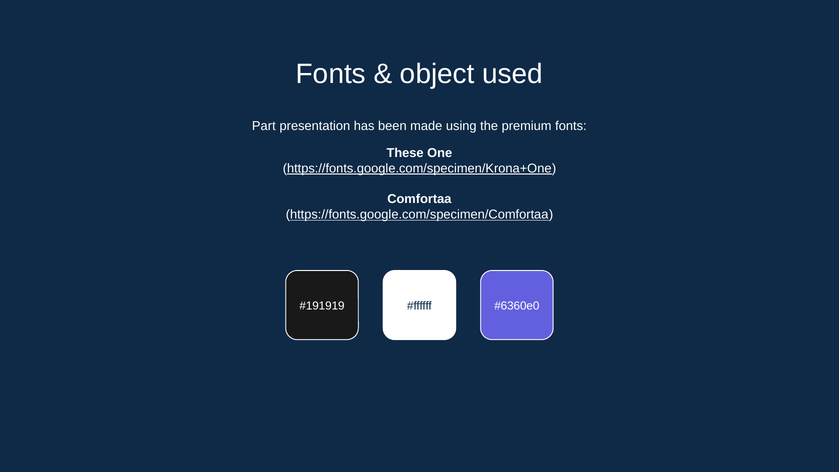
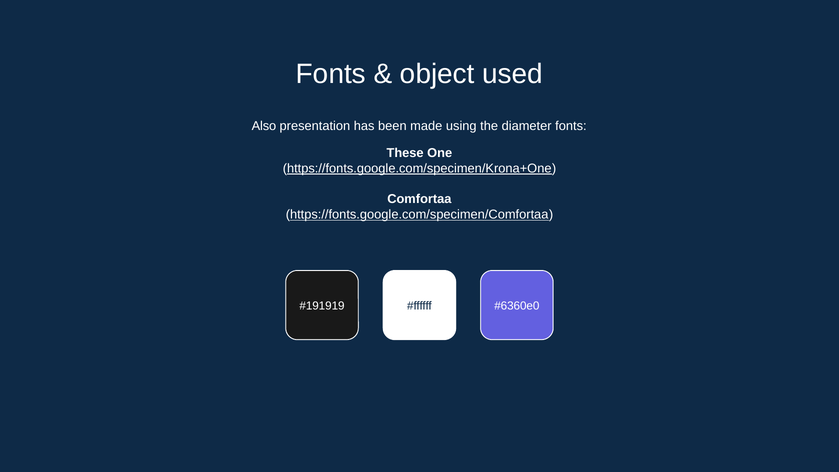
Part: Part -> Also (264, 126)
premium: premium -> diameter (527, 126)
